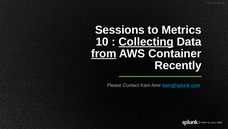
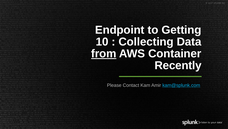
Sessions: Sessions -> Endpoint (120, 30)
Metrics: Metrics -> Getting (181, 30)
Collecting underline: present -> none (146, 42)
